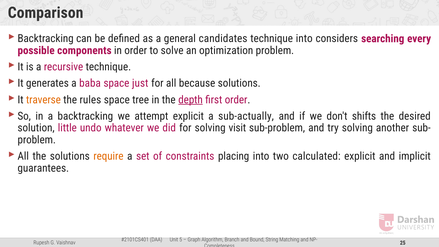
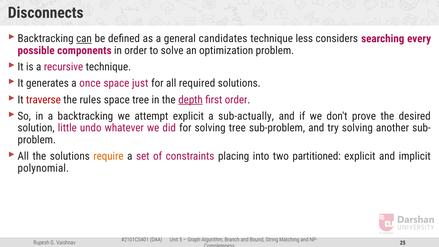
Comparison: Comparison -> Disconnects (46, 13)
can underline: none -> present (84, 39)
technique into: into -> less (304, 39)
baba: baba -> once (90, 83)
because: because -> required (197, 83)
traverse colour: orange -> red (43, 100)
shifts: shifts -> prove (364, 116)
solving visit: visit -> tree (237, 128)
calculated: calculated -> partitioned (317, 156)
guarantees: guarantees -> polynomial (43, 168)
